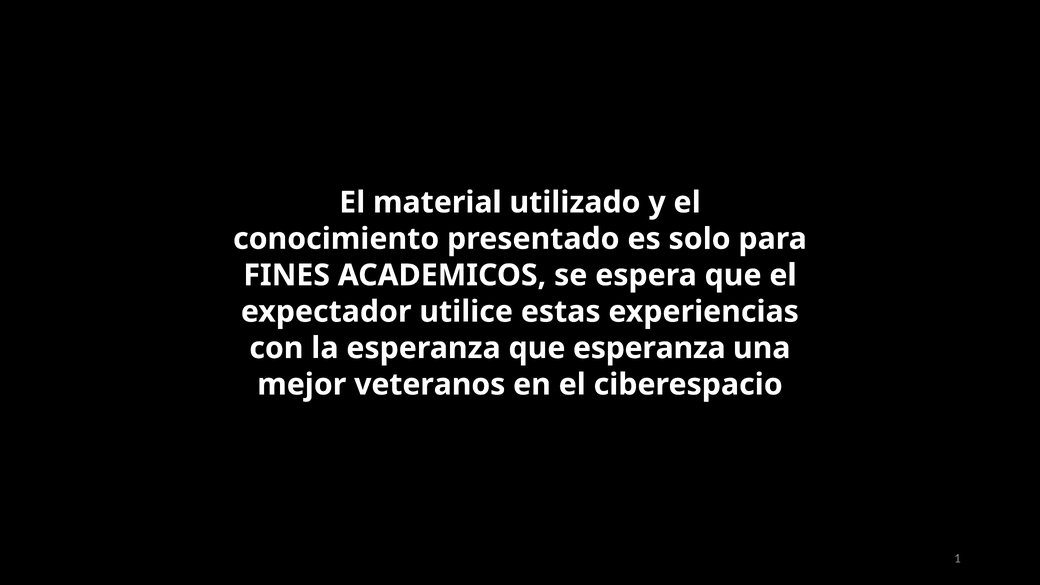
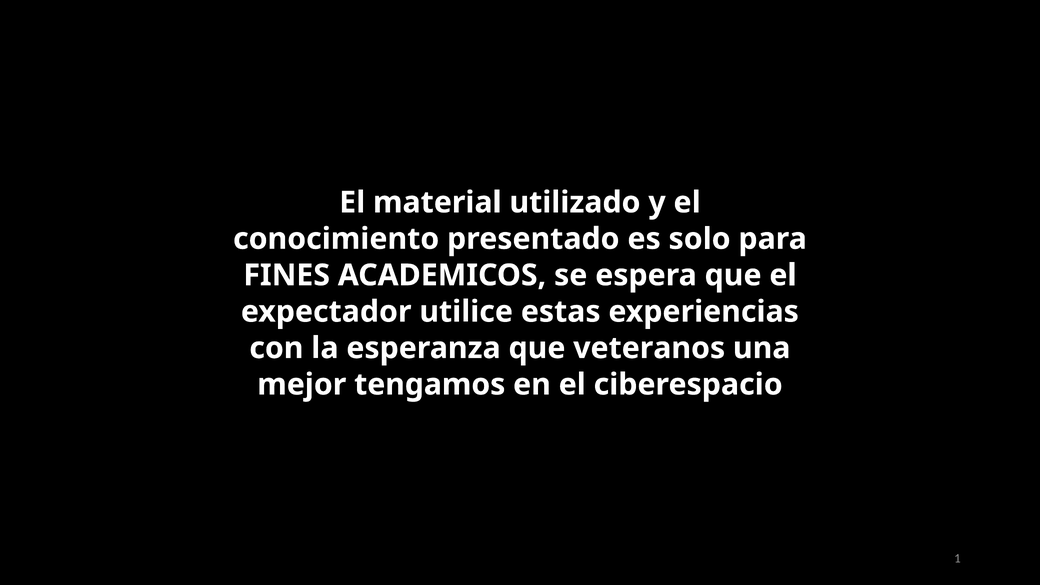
que esperanza: esperanza -> veteranos (649, 348)
veteranos: veteranos -> tengamos (430, 385)
